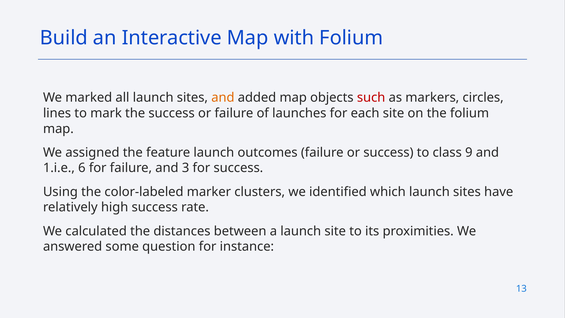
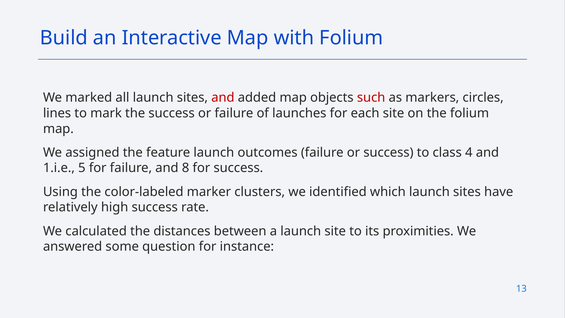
and colour: orange -> red (223, 98)
9: 9 -> 4 (469, 152)
6: 6 -> 5 (82, 168)
3: 3 -> 8 (186, 168)
